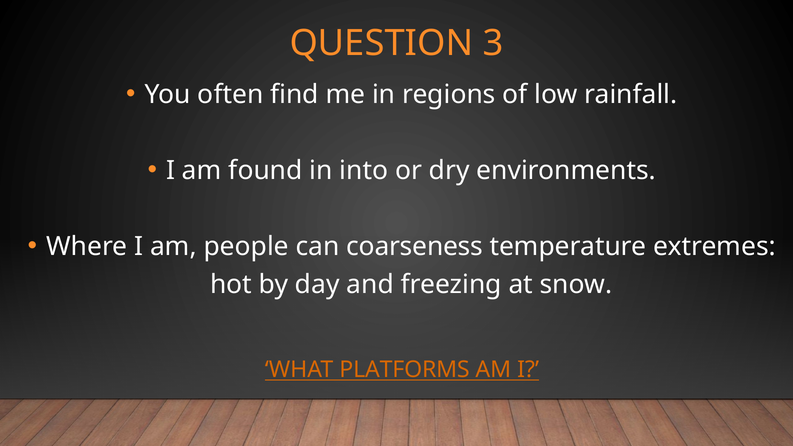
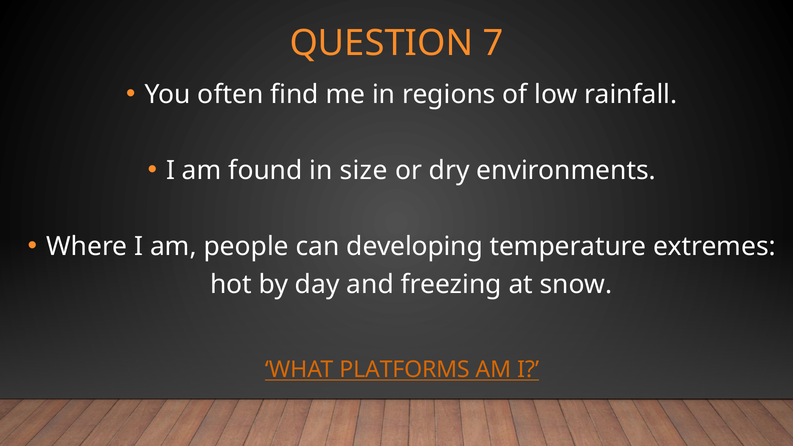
3: 3 -> 7 (493, 43)
into: into -> size (364, 171)
coarseness: coarseness -> developing (415, 247)
